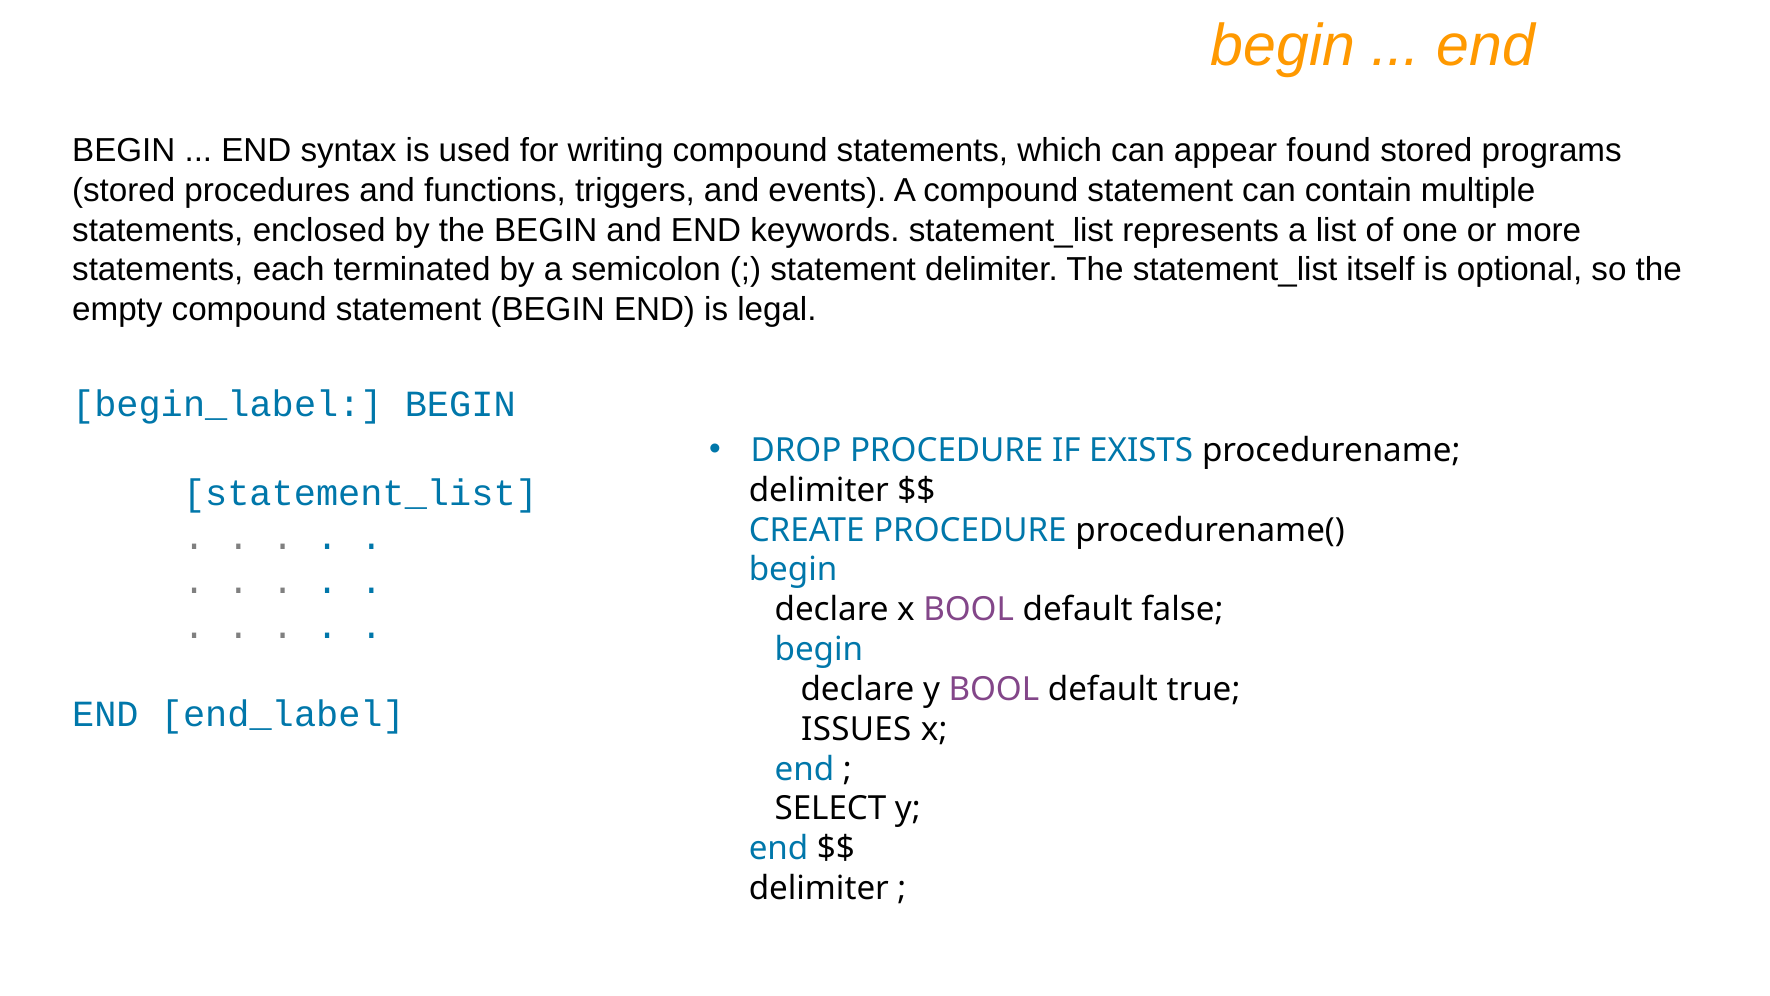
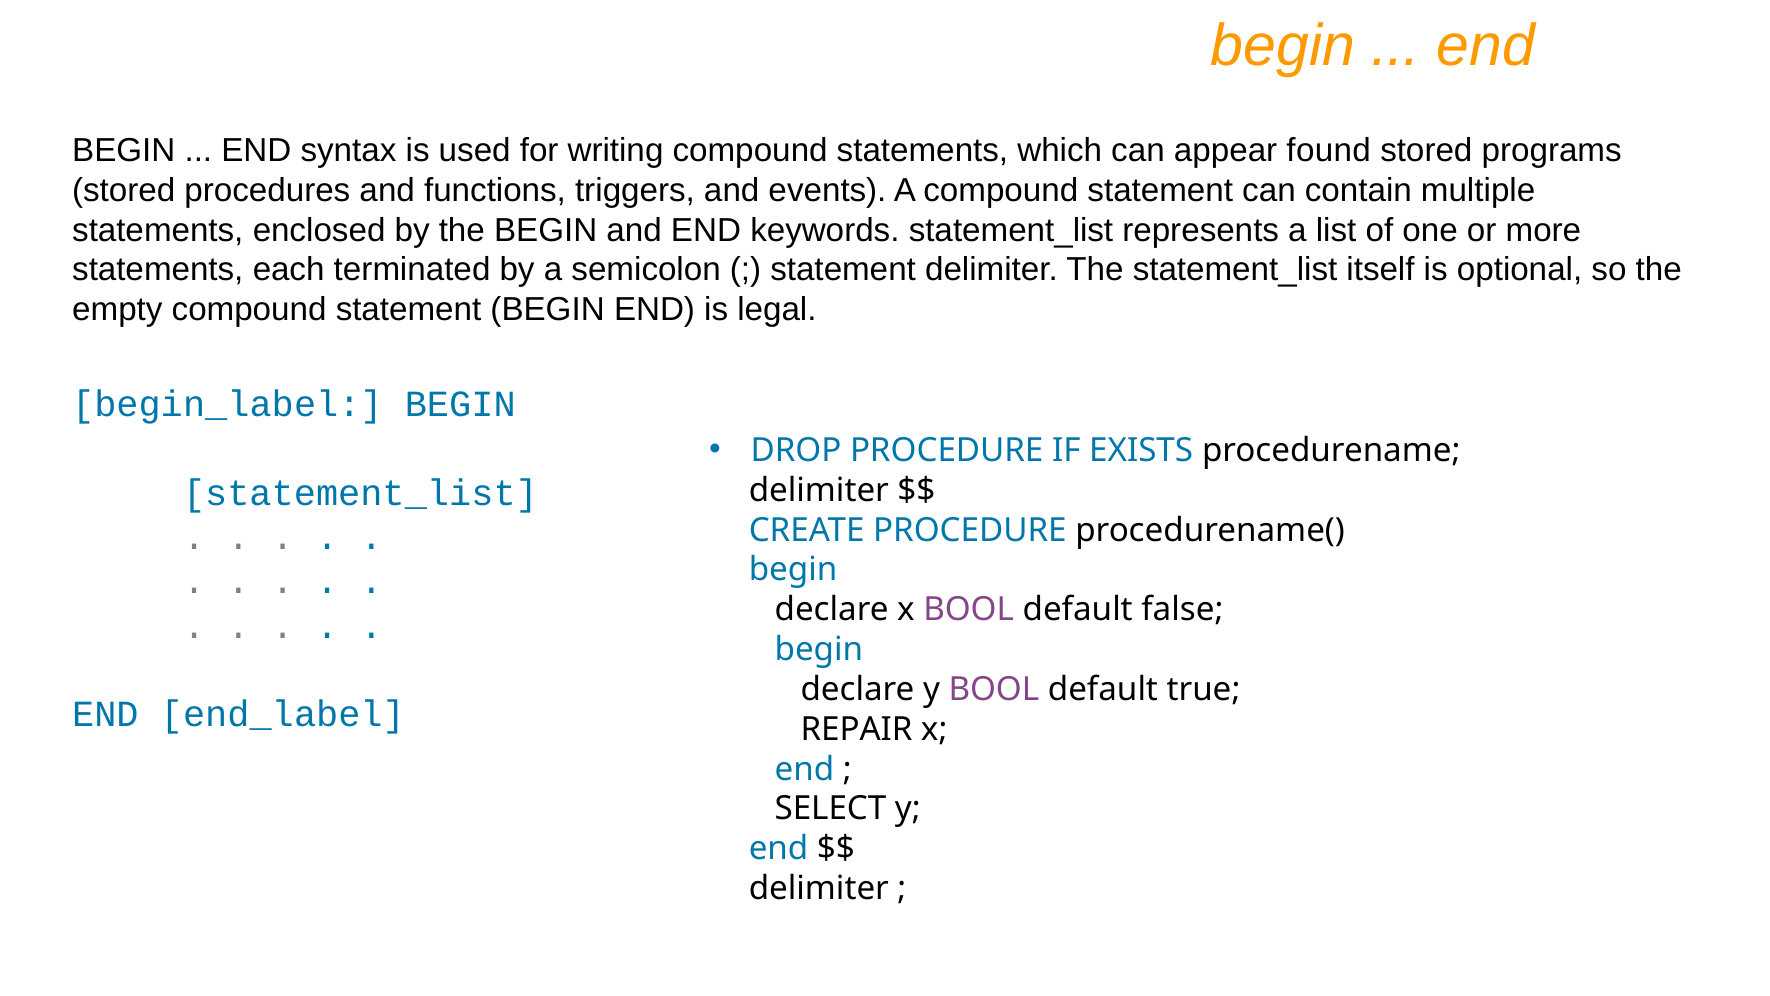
ISSUES: ISSUES -> REPAIR (857, 729)
